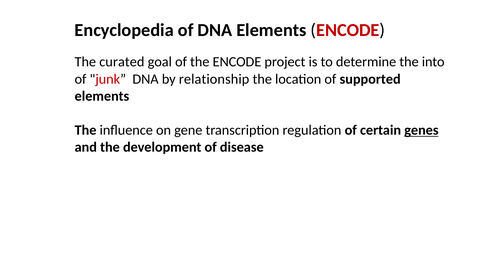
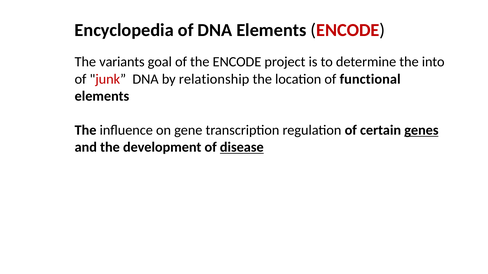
curated: curated -> variants (122, 62)
supported: supported -> functional (370, 79)
disease underline: none -> present (242, 148)
